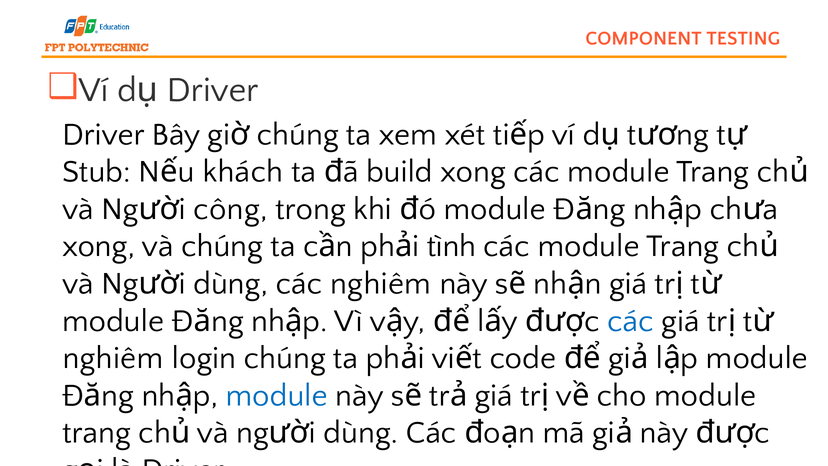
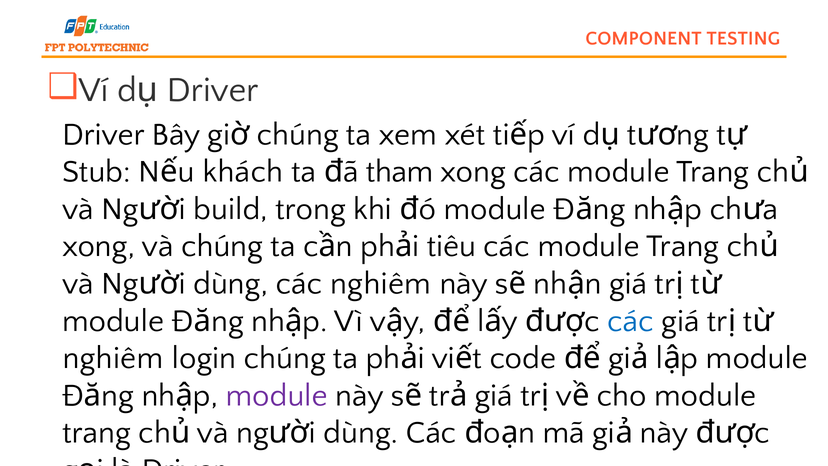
build: build -> tham (400, 172)
công: công -> build (231, 209)
tình: tình -> tiêu (451, 246)
module colour: blue -> purple (277, 395)
